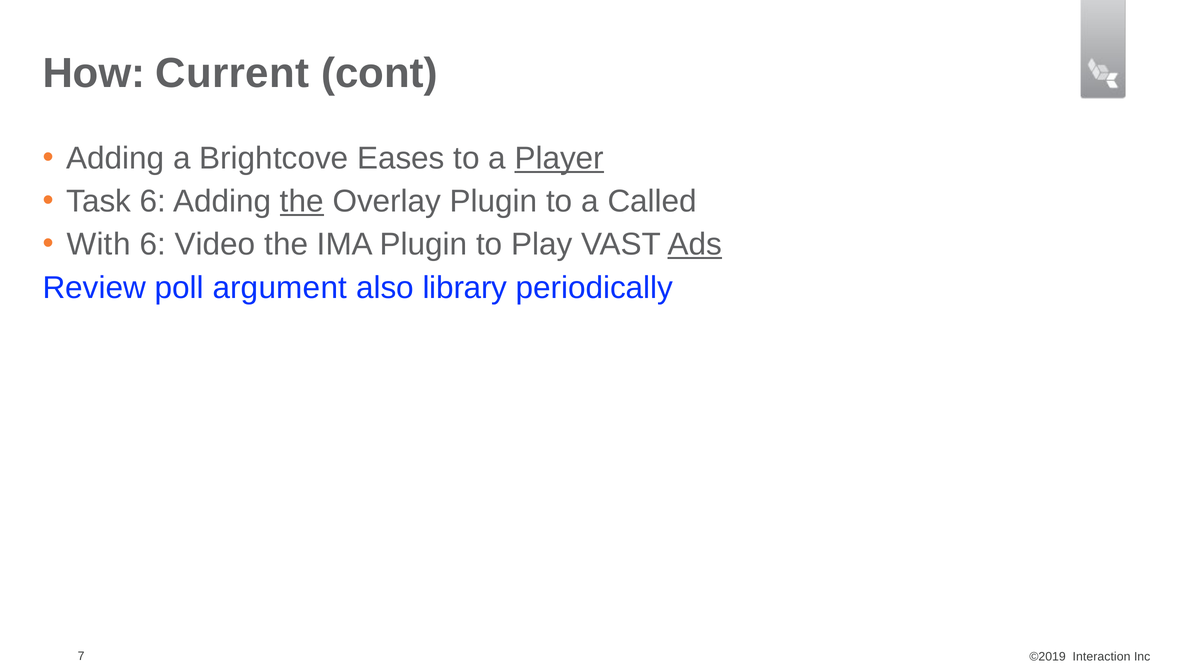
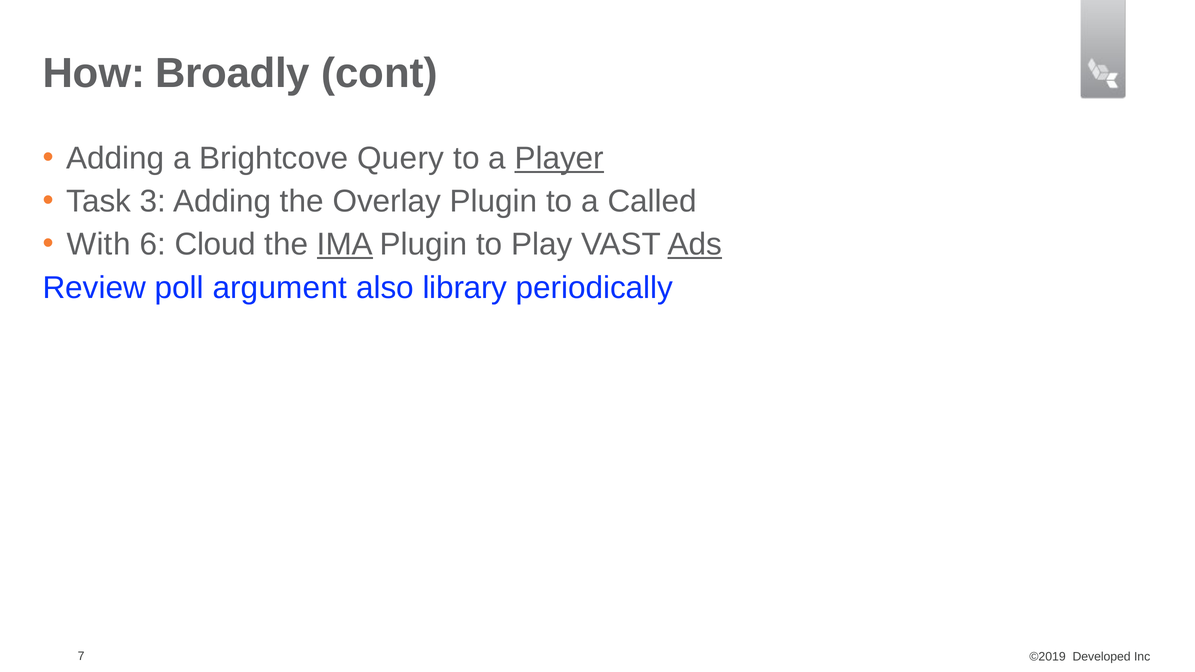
Current: Current -> Broadly (233, 74)
Eases: Eases -> Query (401, 158)
Task 6: 6 -> 3 (153, 201)
the underline: present -> none (302, 201)
Video: Video -> Cloud (215, 245)
IMA underline: none -> present (345, 245)
Interaction: Interaction -> Developed (1102, 657)
